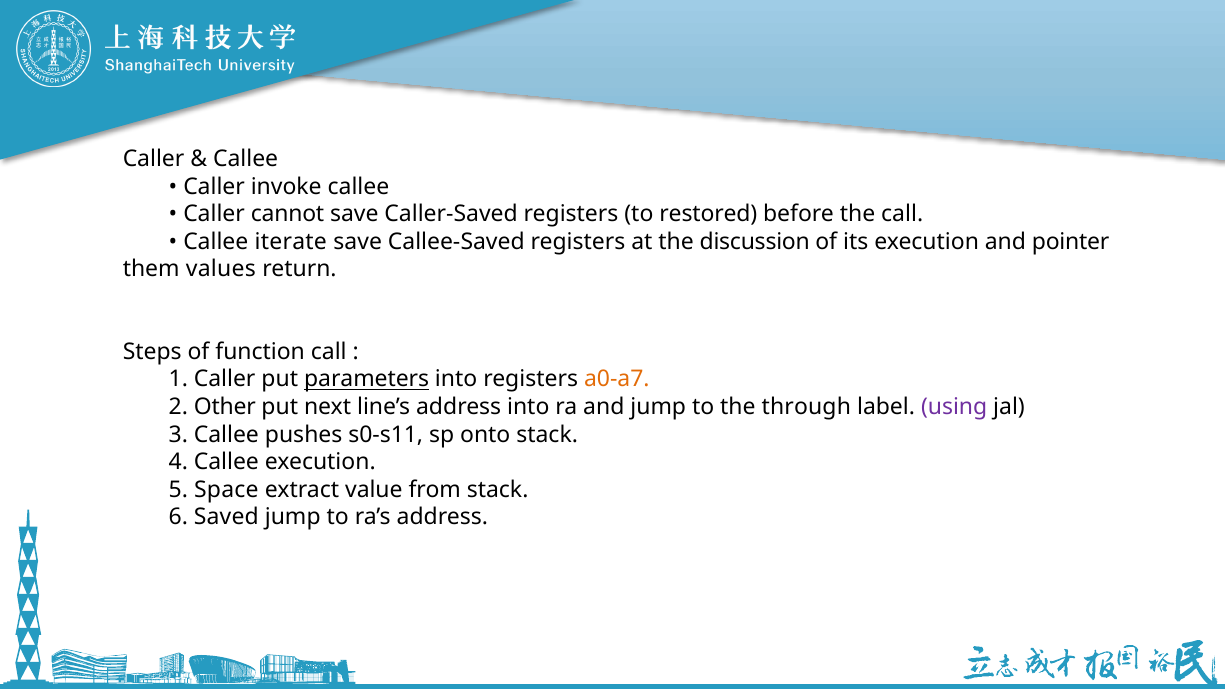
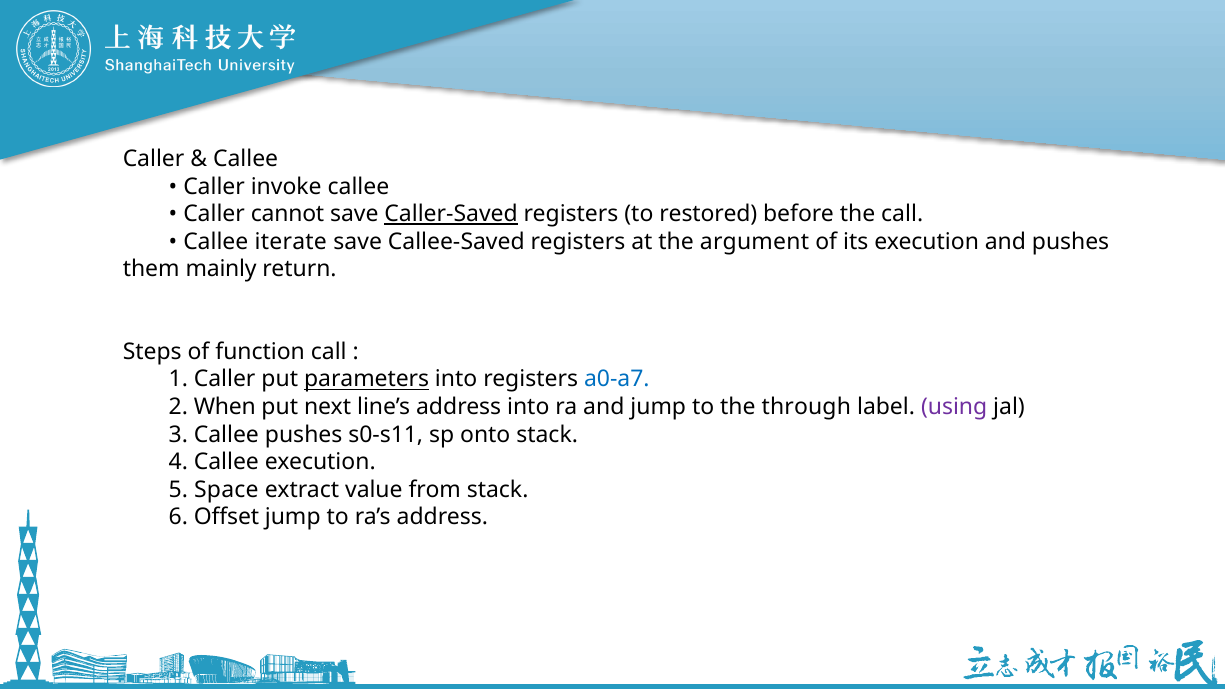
Caller-Saved underline: none -> present (451, 214)
discussion: discussion -> argument (754, 242)
and pointer: pointer -> pushes (1071, 242)
values: values -> mainly (221, 269)
a0-a7 colour: orange -> blue (617, 379)
Other: Other -> When (225, 407)
Saved: Saved -> Offset (227, 517)
